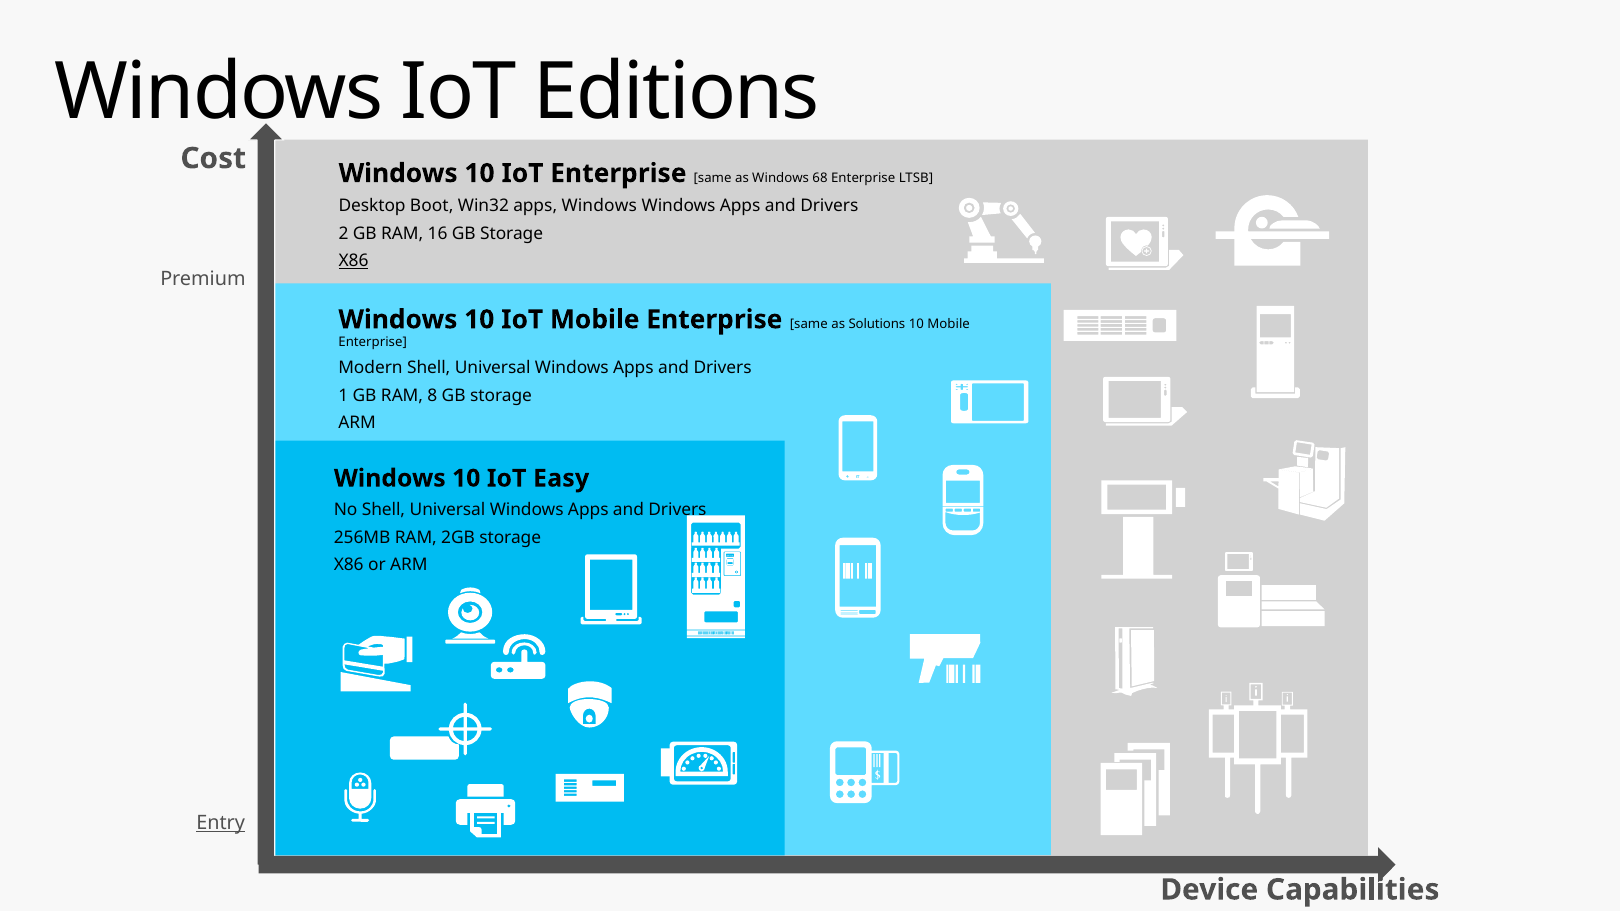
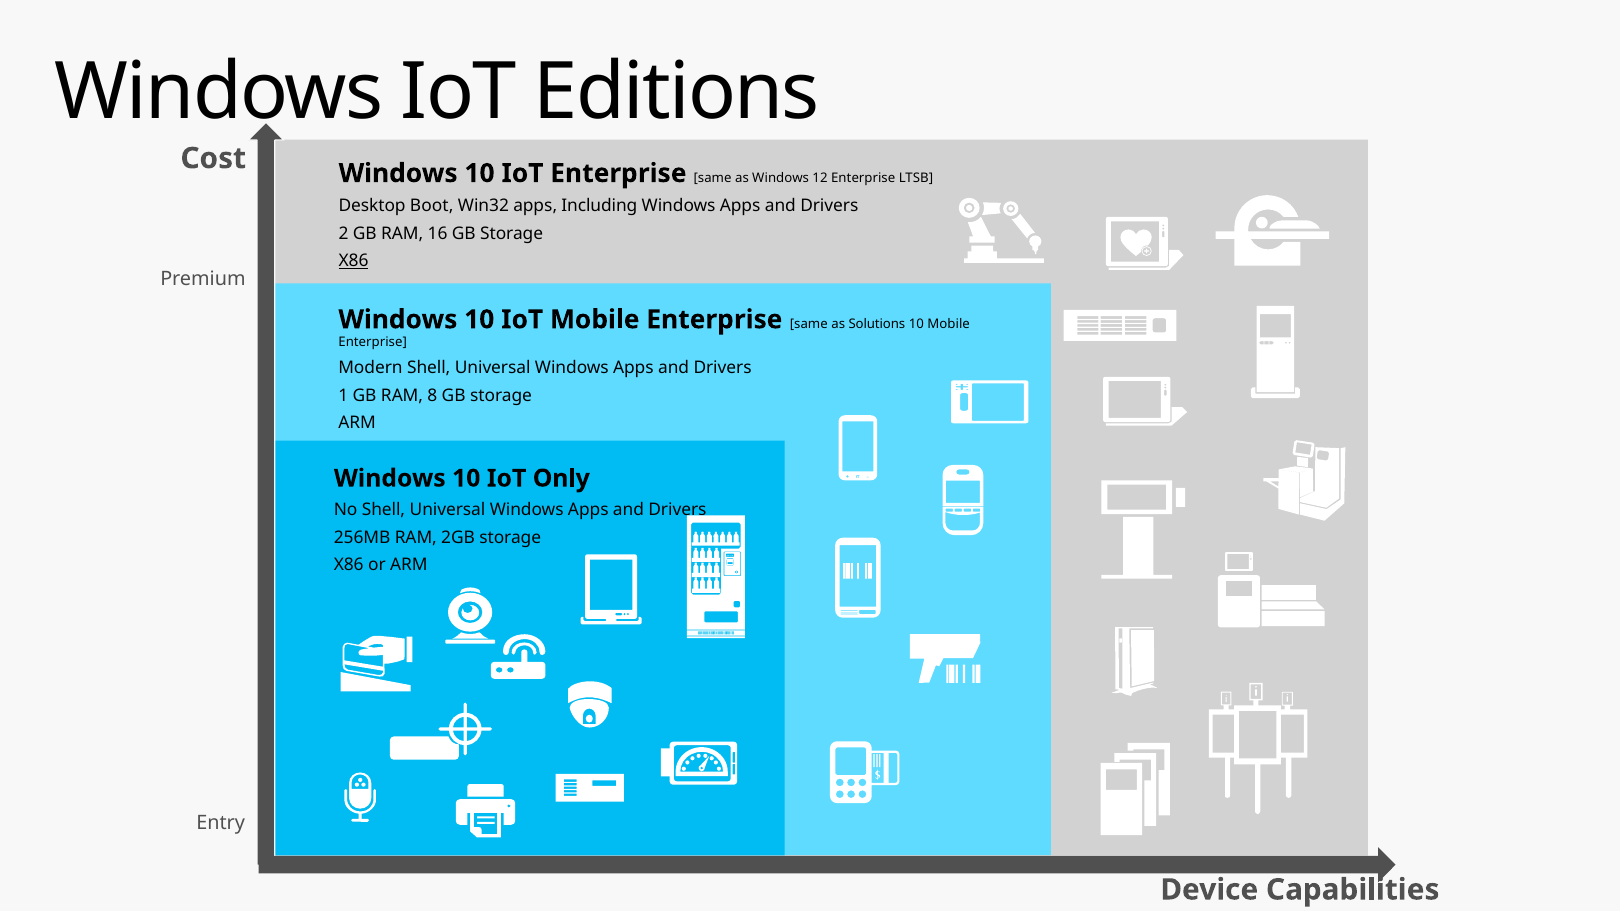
68: 68 -> 12 (820, 178)
apps Windows: Windows -> Including (599, 206)
Easy: Easy -> Only (561, 478)
Entry underline: present -> none (221, 823)
